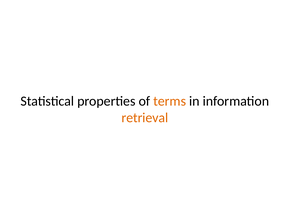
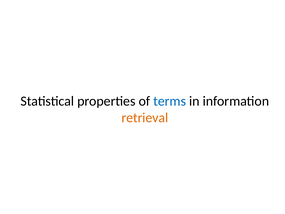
terms colour: orange -> blue (170, 101)
